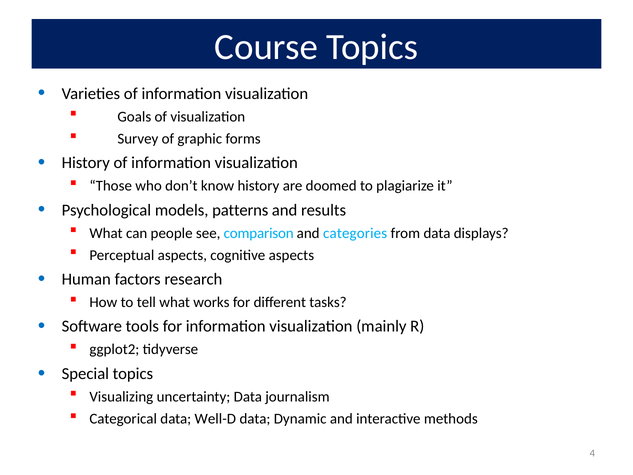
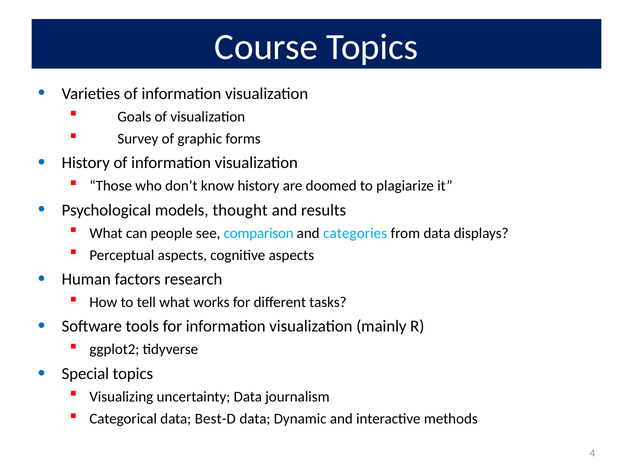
patterns: patterns -> thought (240, 210)
Well-D: Well-D -> Best-D (215, 419)
